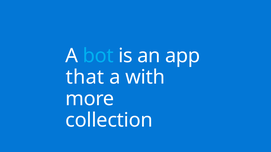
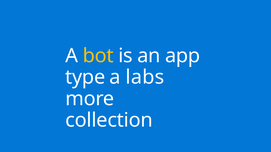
bot colour: light blue -> yellow (98, 56)
that: that -> type (85, 77)
with: with -> labs (145, 77)
